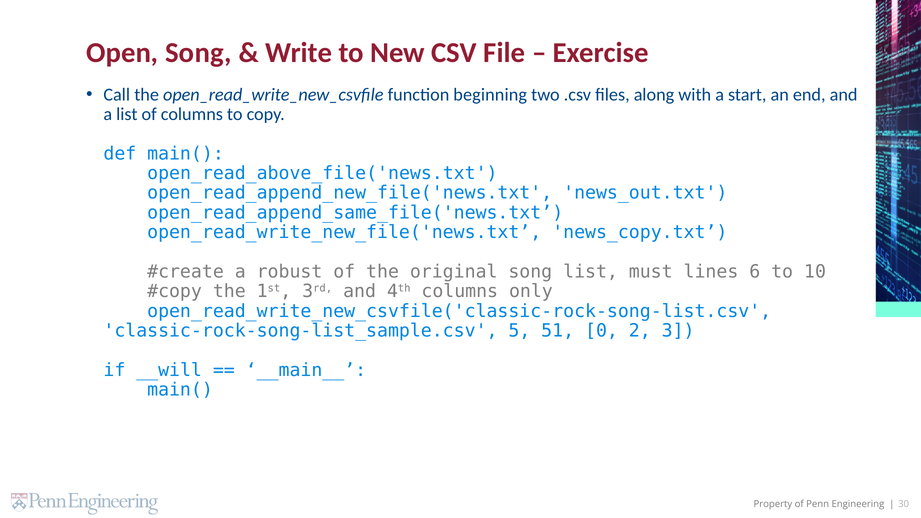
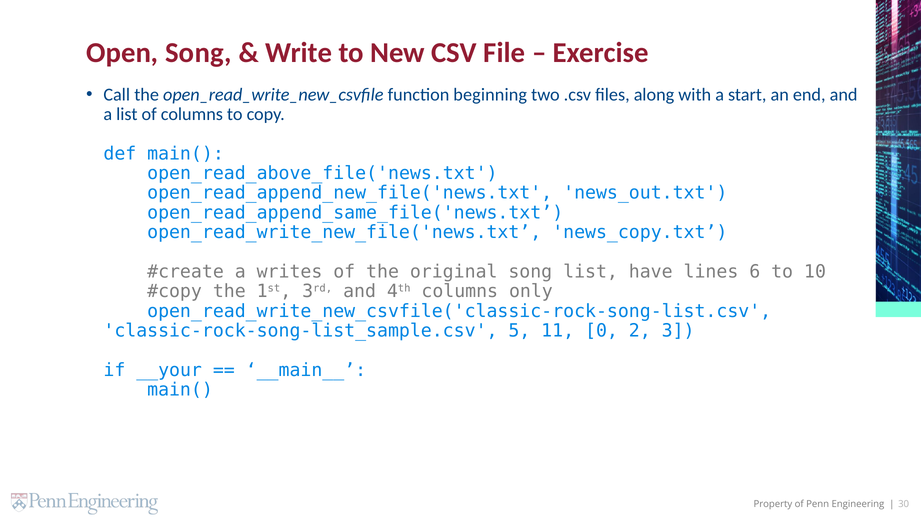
robust: robust -> writes (290, 272)
must: must -> have (651, 272)
51: 51 -> 11 (558, 331)
__will: __will -> __your (169, 370)
